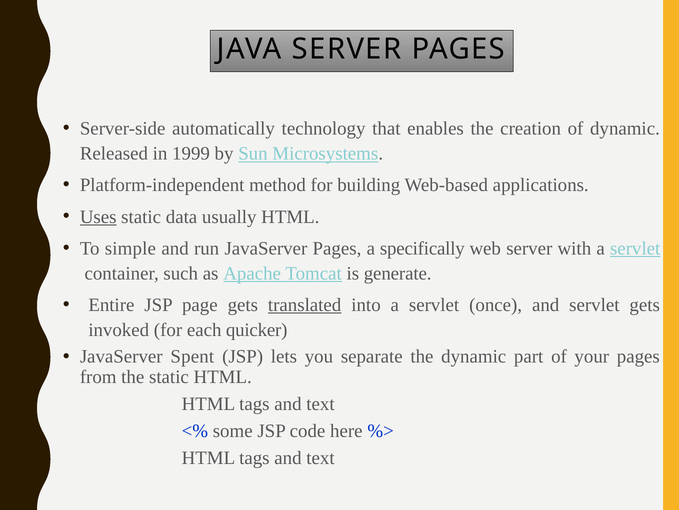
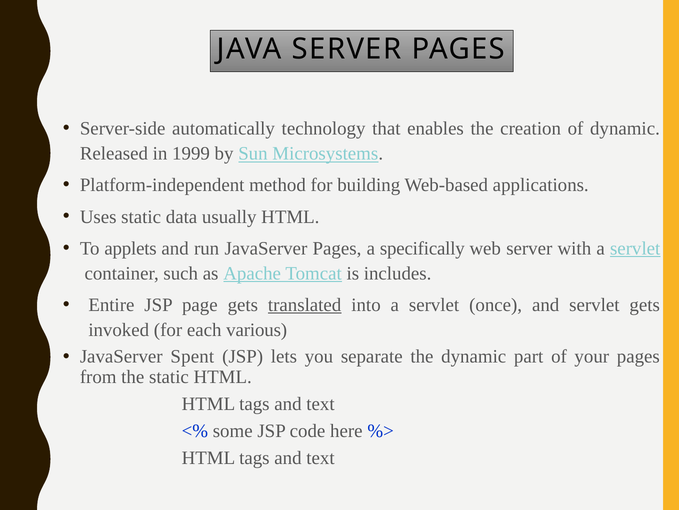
Uses underline: present -> none (98, 217)
simple: simple -> applets (131, 248)
generate: generate -> includes (398, 273)
quicker: quicker -> various (257, 329)
